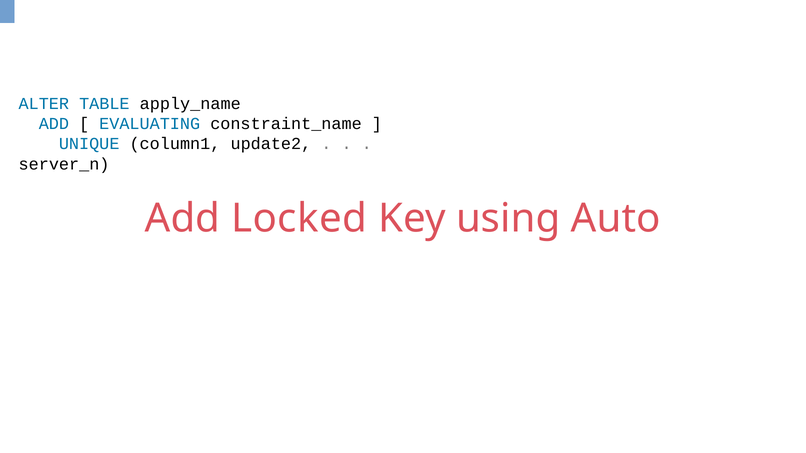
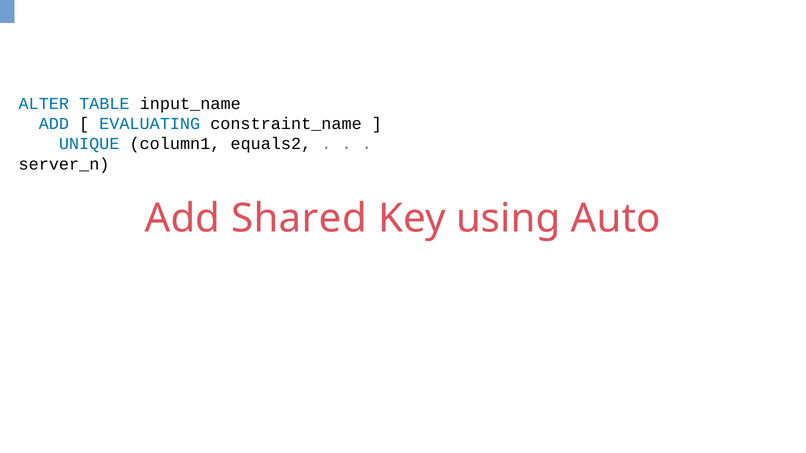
apply_name: apply_name -> input_name (190, 104)
update2: update2 -> equals2 (271, 144)
Locked: Locked -> Shared (299, 219)
